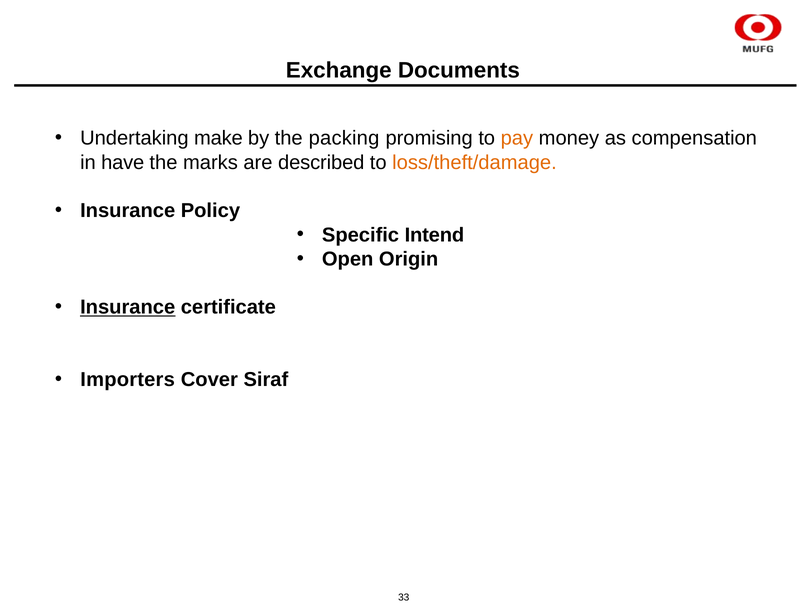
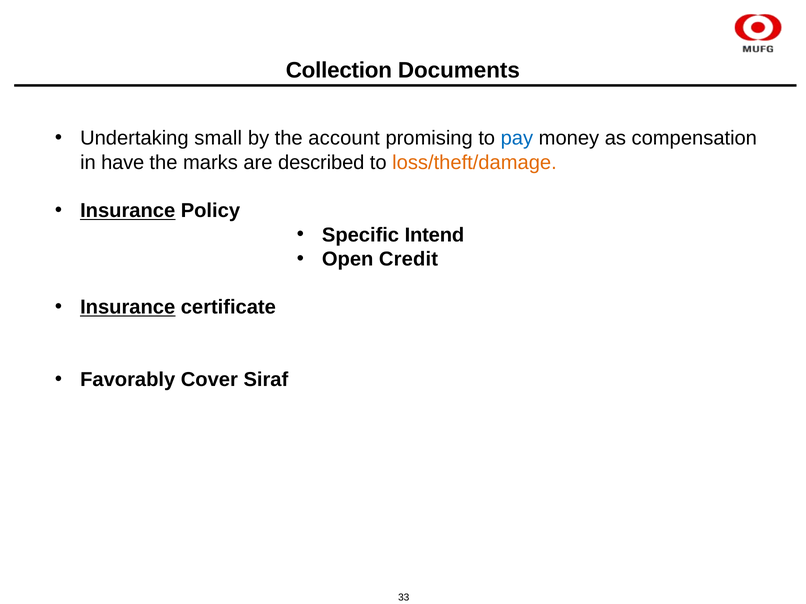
Exchange: Exchange -> Collection (339, 71)
make: make -> small (218, 138)
packing: packing -> account (344, 138)
pay colour: orange -> blue (517, 138)
Insurance underline: none -> present (128, 211)
Origin: Origin -> Credit (409, 259)
Importers: Importers -> Favorably (128, 380)
